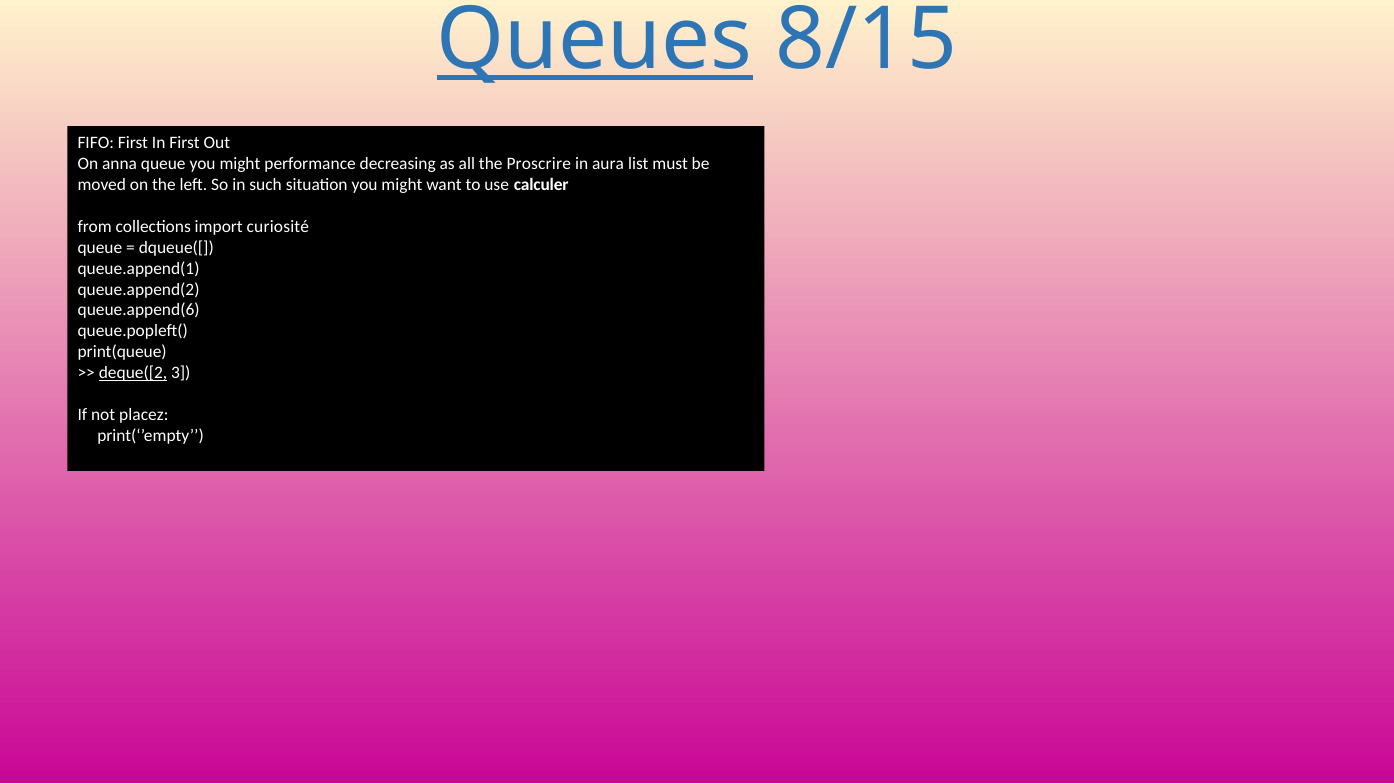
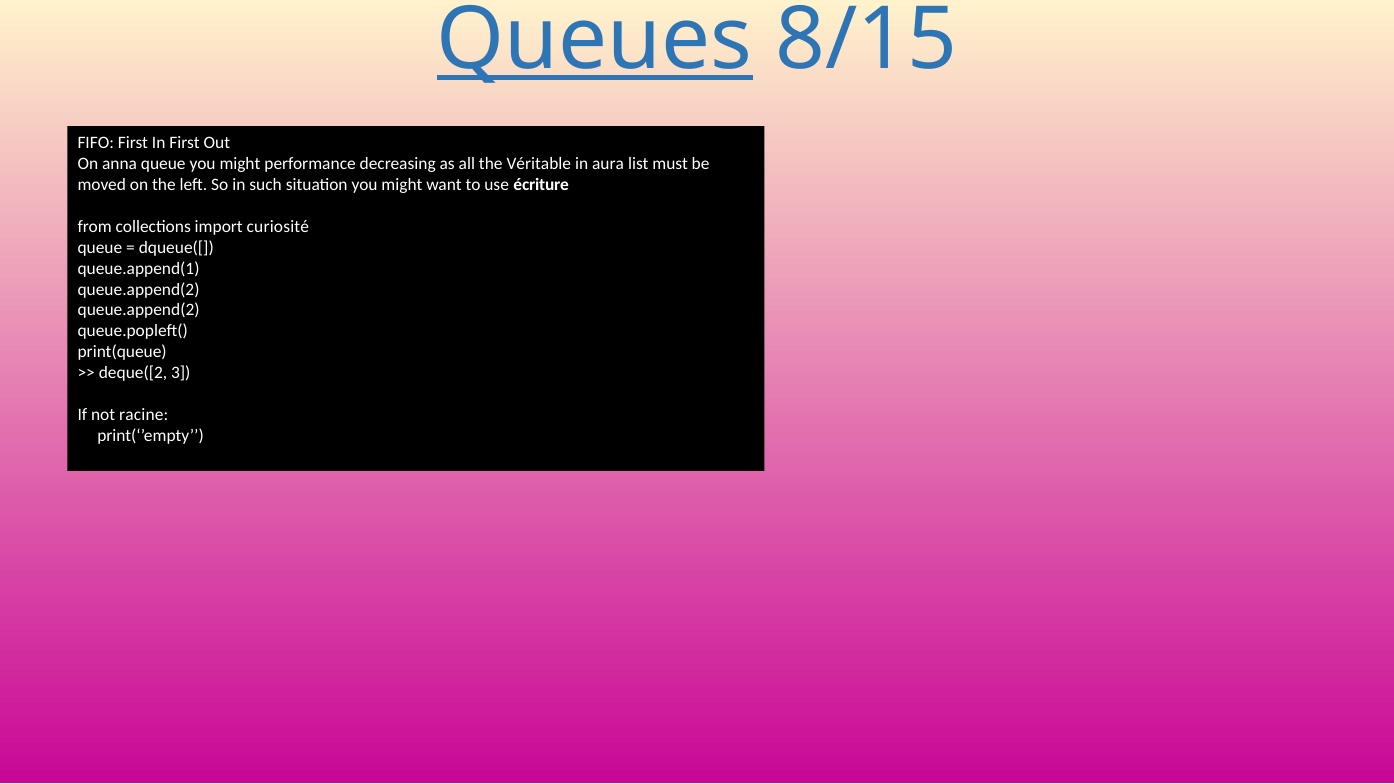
Proscrire: Proscrire -> Véritable (539, 164)
calculer: calculer -> écriture (541, 185)
queue.append(6: queue.append(6 -> queue.append(2 (139, 310)
deque([2 underline: present -> none (133, 373)
placez: placez -> racine (144, 415)
